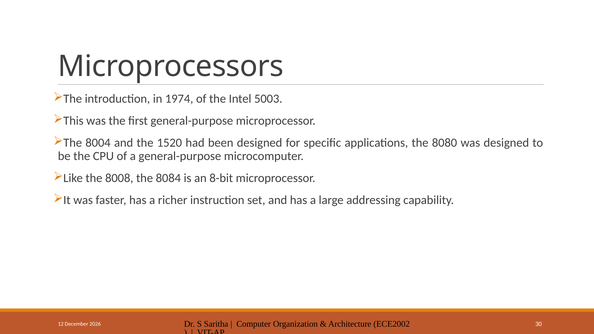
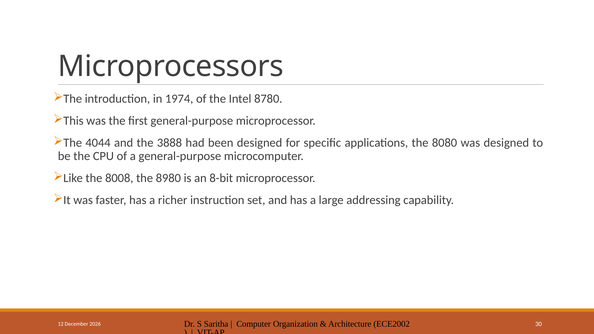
5003: 5003 -> 8780 (268, 99)
8004: 8004 -> 4044 (98, 143)
1520: 1520 -> 3888 (169, 143)
8084: 8084 -> 8980 (168, 178)
